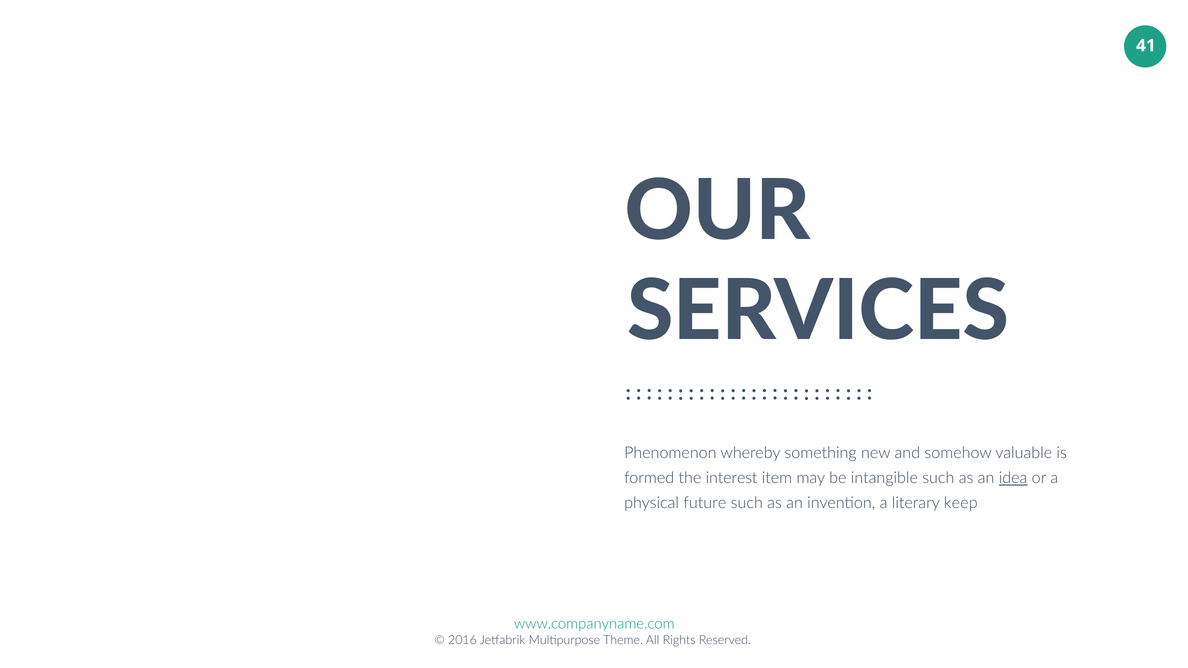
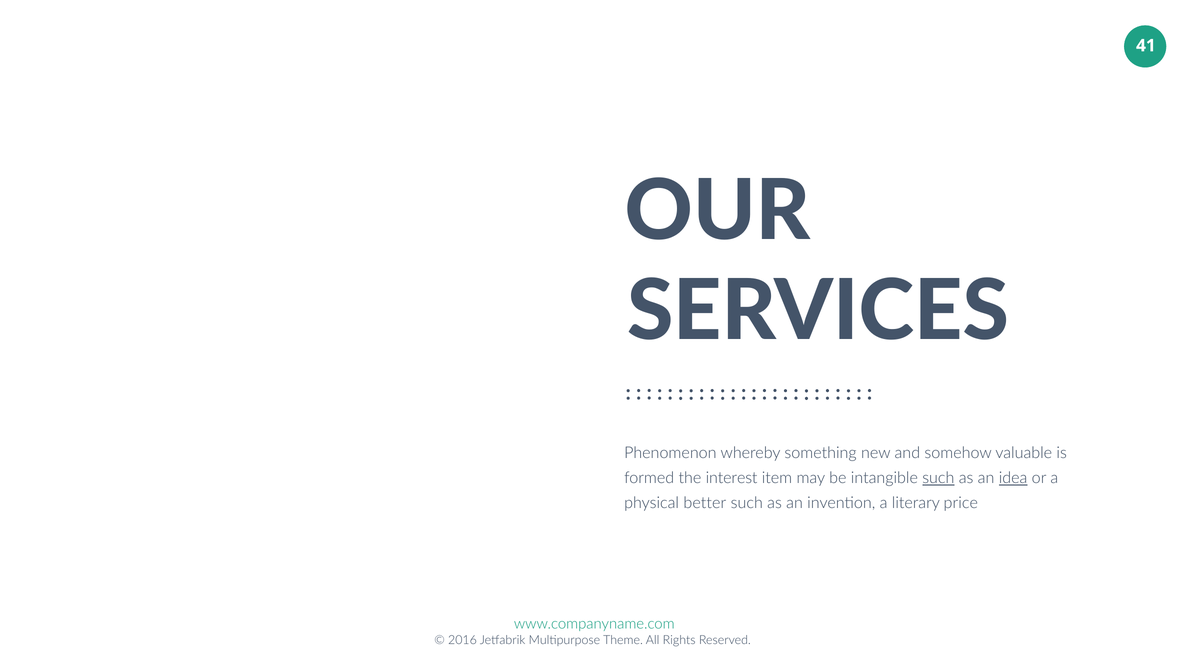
such underline: none -> present (938, 478)
future: future -> better (705, 503)
keep: keep -> price (961, 503)
